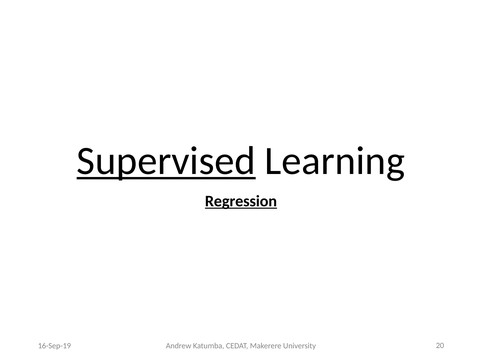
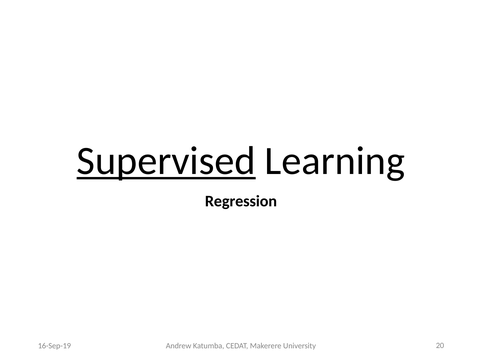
Regression underline: present -> none (241, 201)
